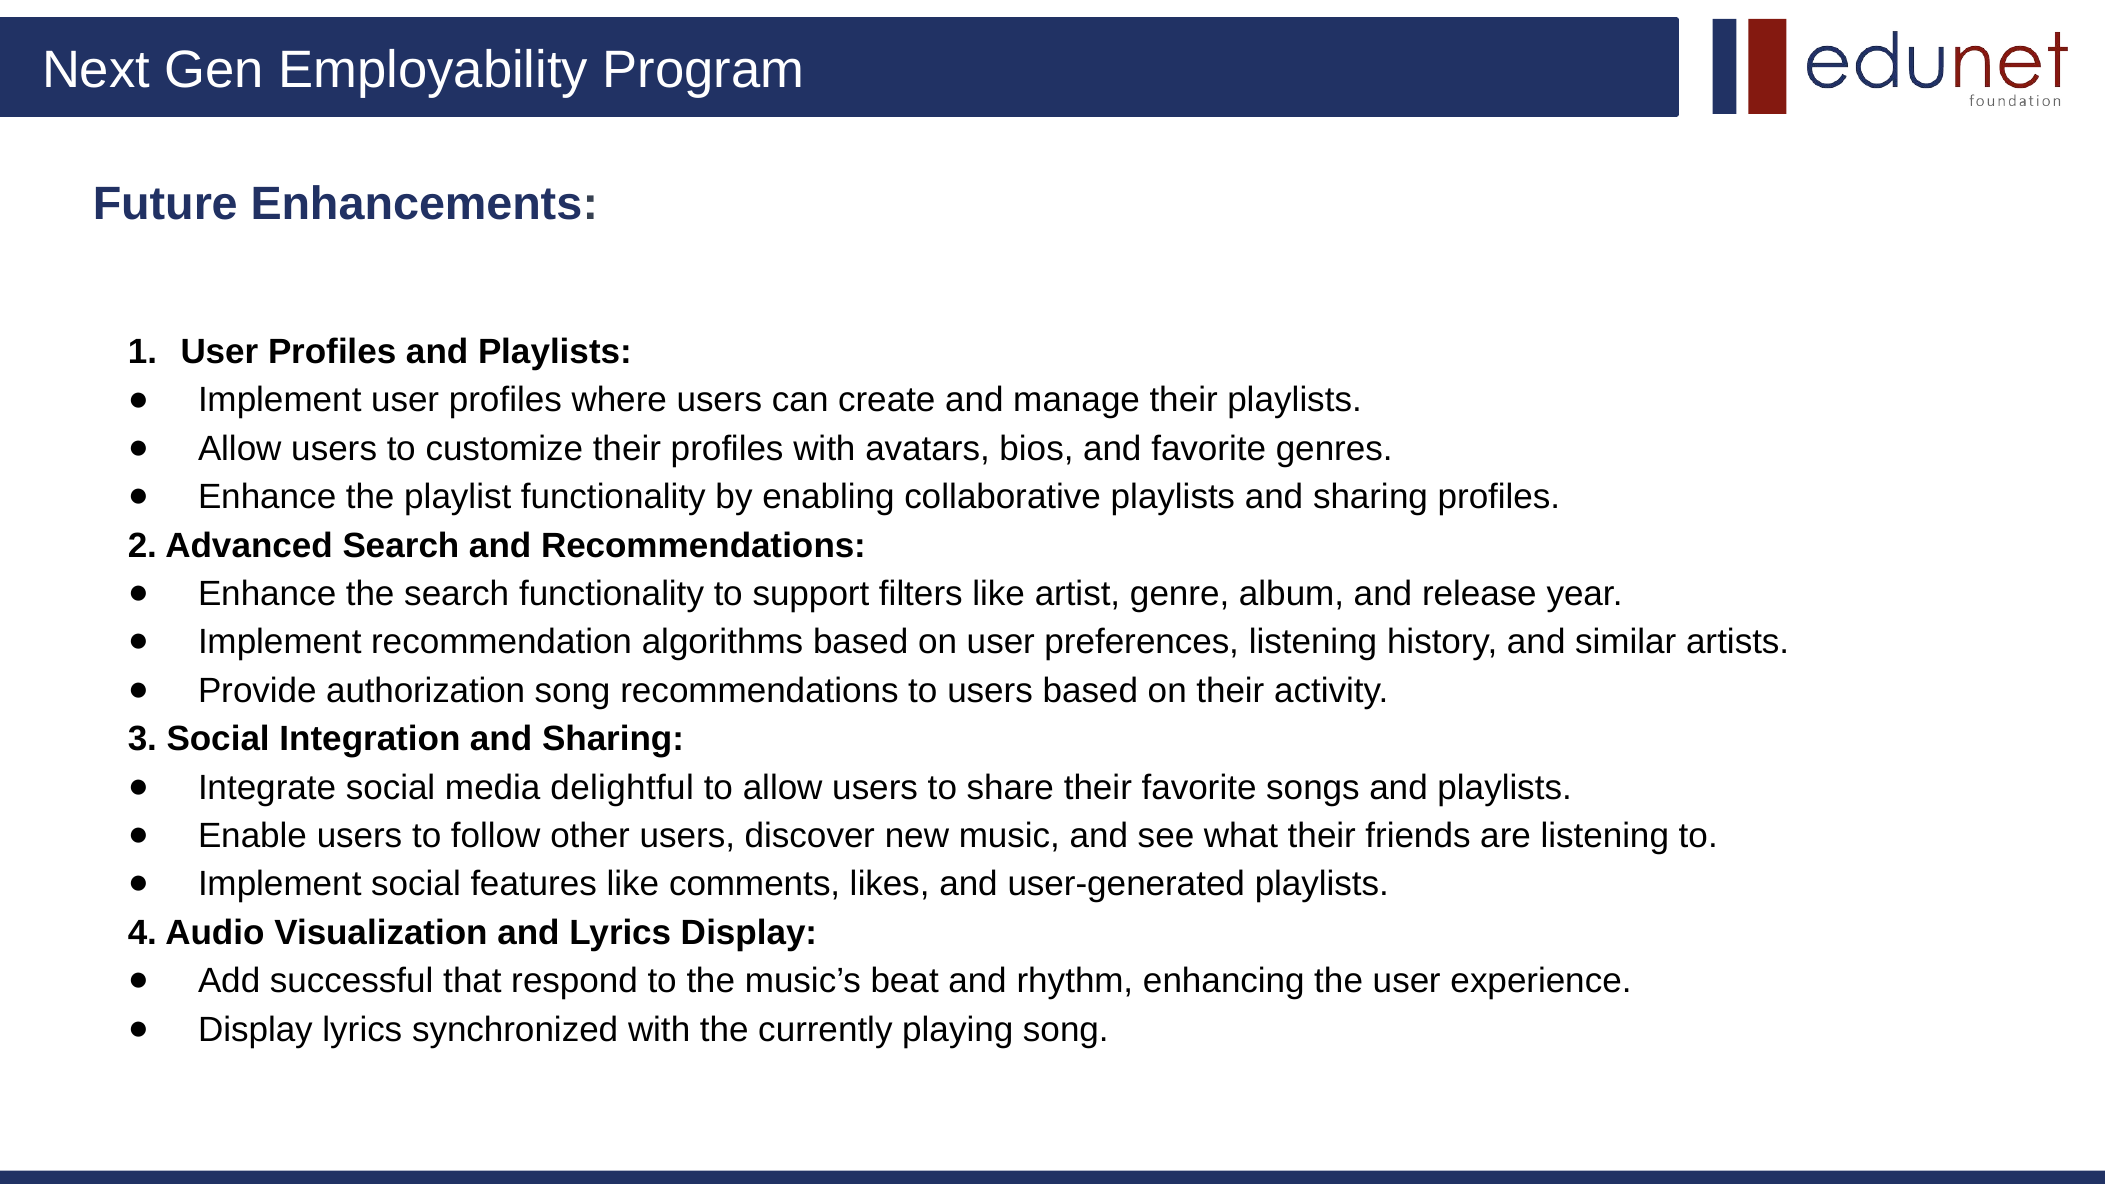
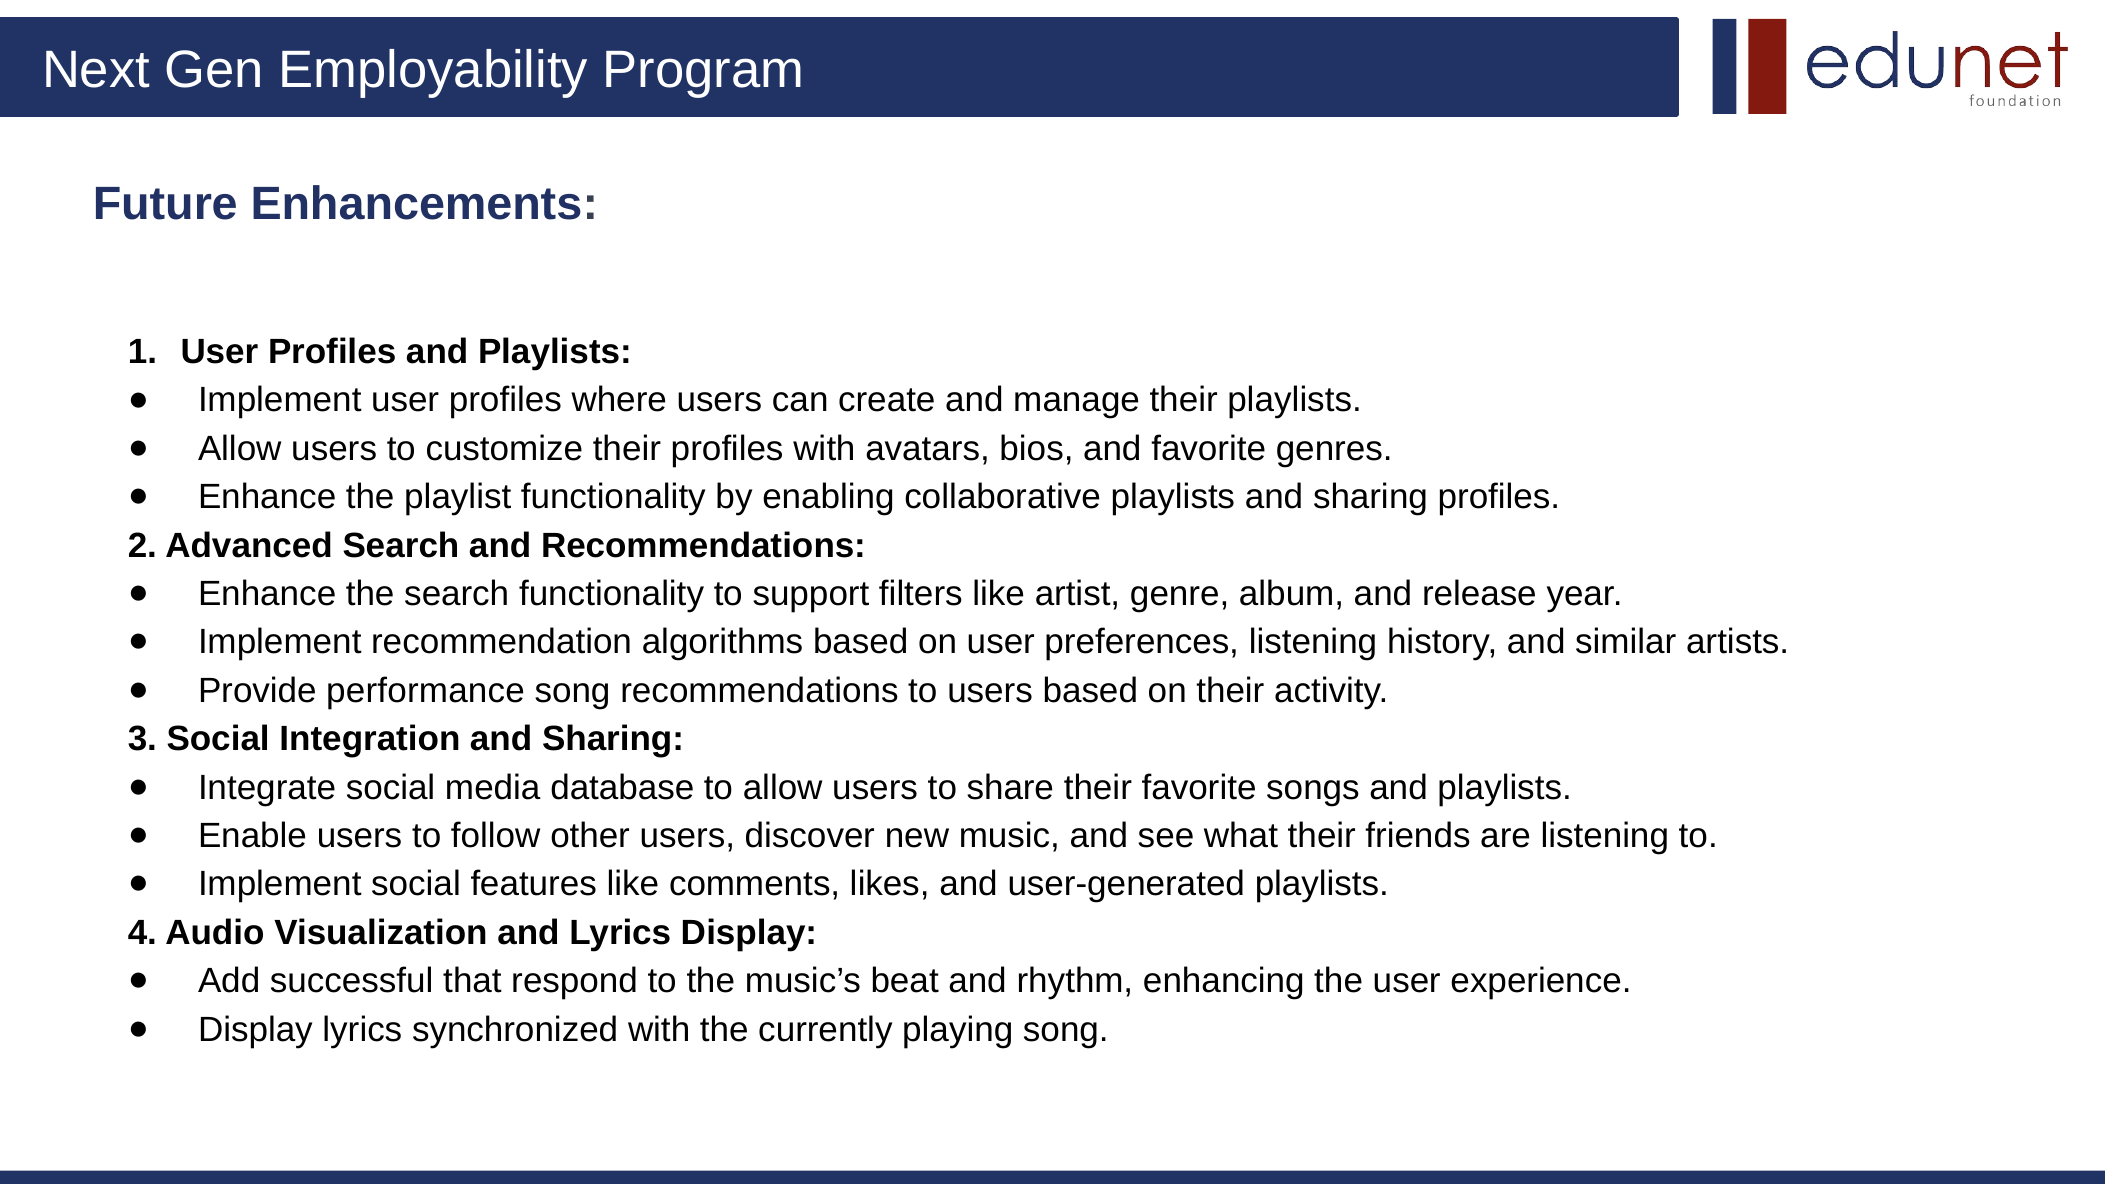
authorization: authorization -> performance (426, 691)
delightful: delightful -> database (622, 788)
